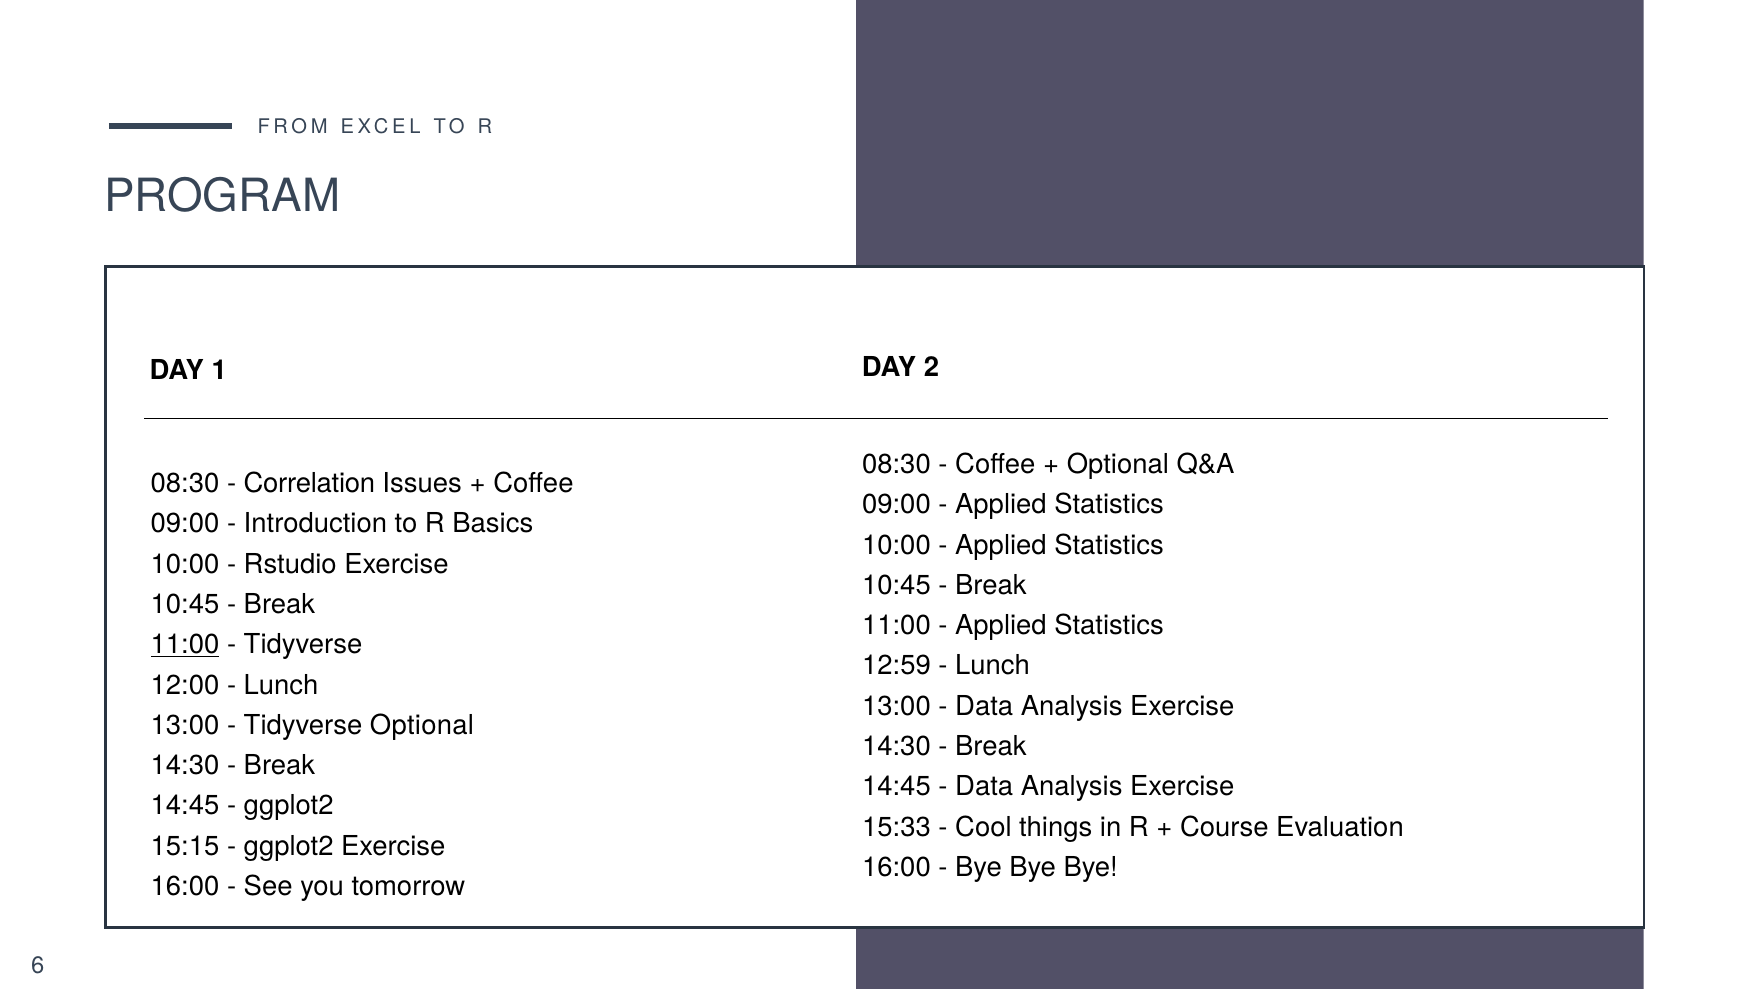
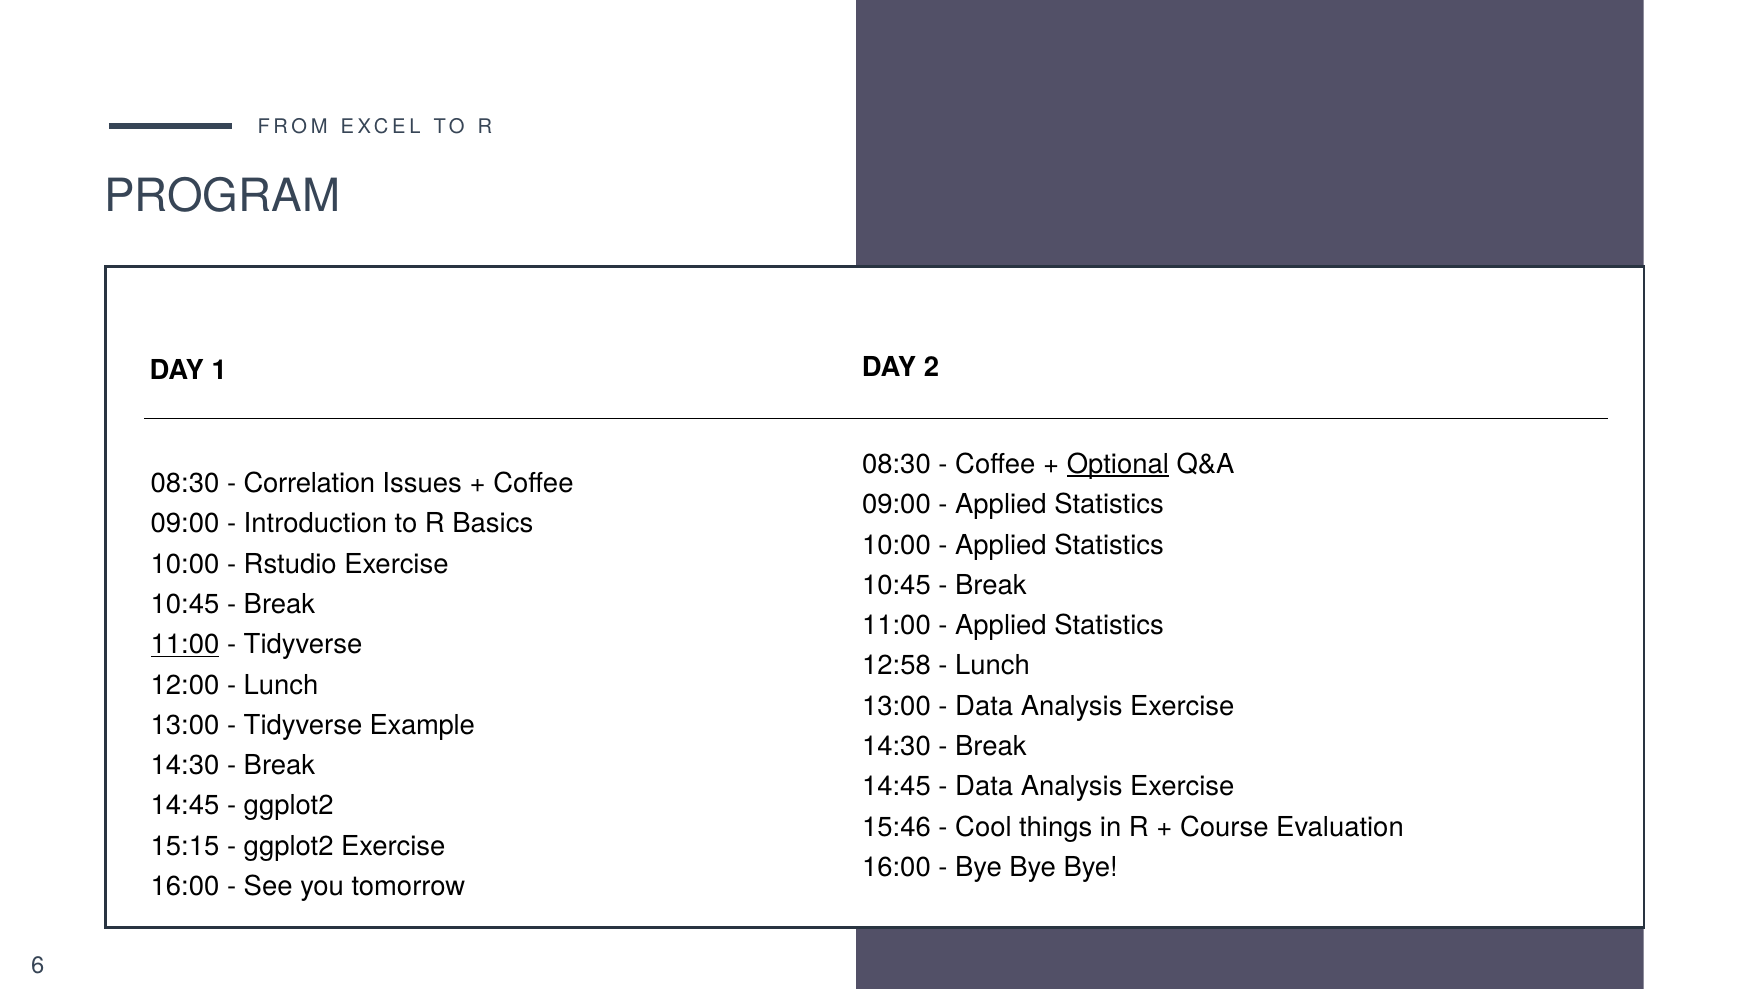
Optional underline: none -> present (1118, 464)
12:59: 12:59 -> 12:58 (896, 666)
Tidyverse Optional: Optional -> Example (422, 725)
15:33: 15:33 -> 15:46 (896, 827)
